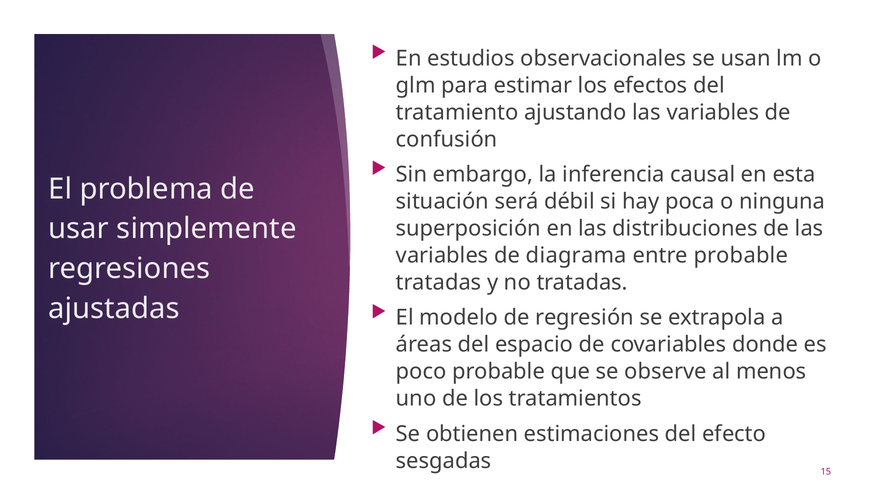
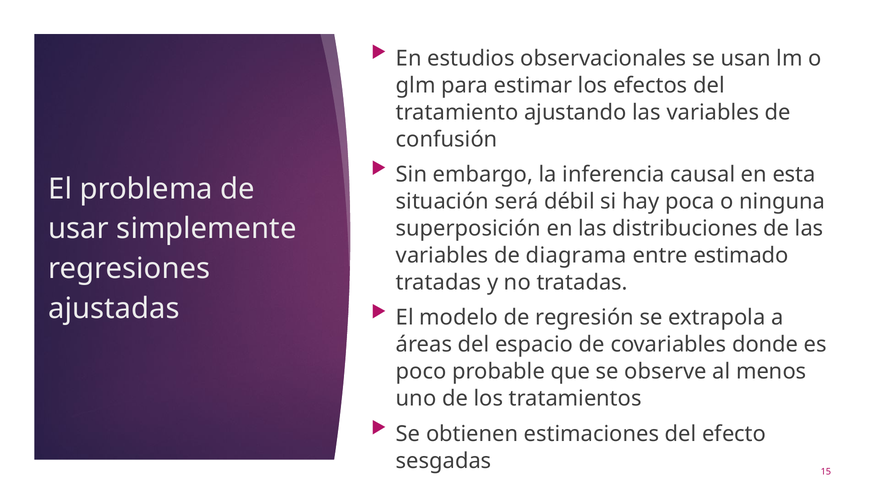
entre probable: probable -> estimado (741, 256)
